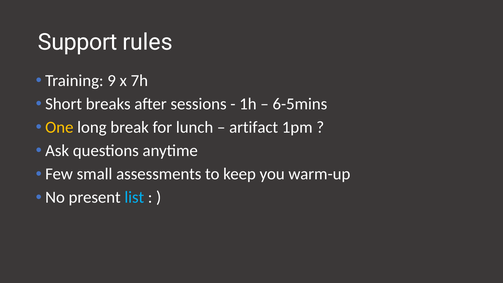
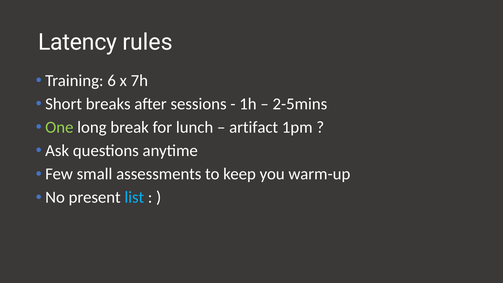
Support: Support -> Latency (78, 42)
9: 9 -> 6 (112, 81)
6-5mins: 6-5mins -> 2-5mins (300, 104)
One colour: yellow -> light green (59, 127)
